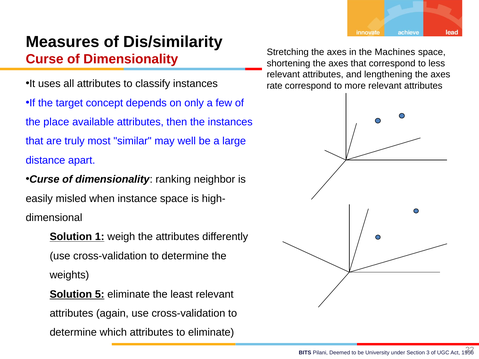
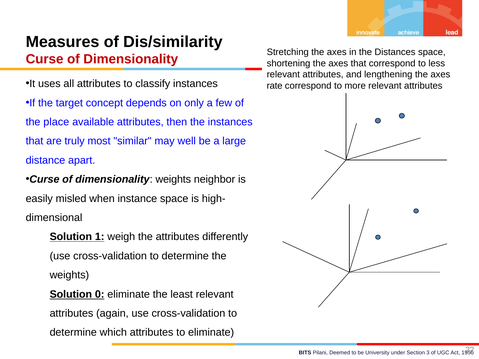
Machines: Machines -> Distances (395, 52)
dimensionality ranking: ranking -> weights (173, 180)
5: 5 -> 0 (100, 294)
